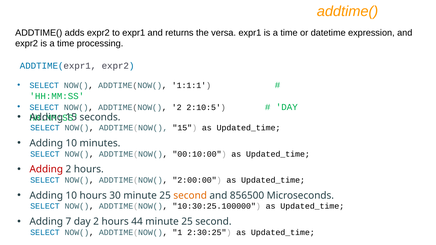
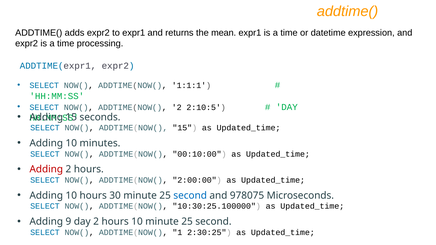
versa: versa -> mean (224, 33)
second colour: orange -> blue (190, 196)
856500: 856500 -> 978075 (247, 196)
7: 7 -> 9 (68, 222)
hours 44: 44 -> 10 (137, 222)
